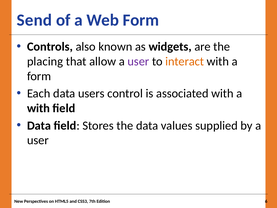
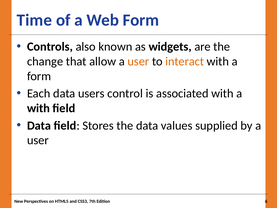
Send: Send -> Time (34, 20)
placing: placing -> change (45, 61)
user colour: purple -> orange (138, 61)
